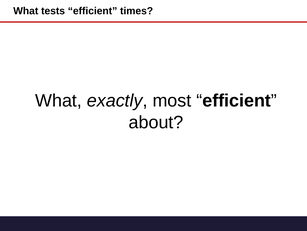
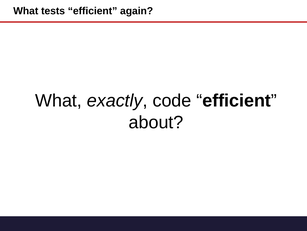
times: times -> again (137, 11)
most: most -> code (172, 100)
